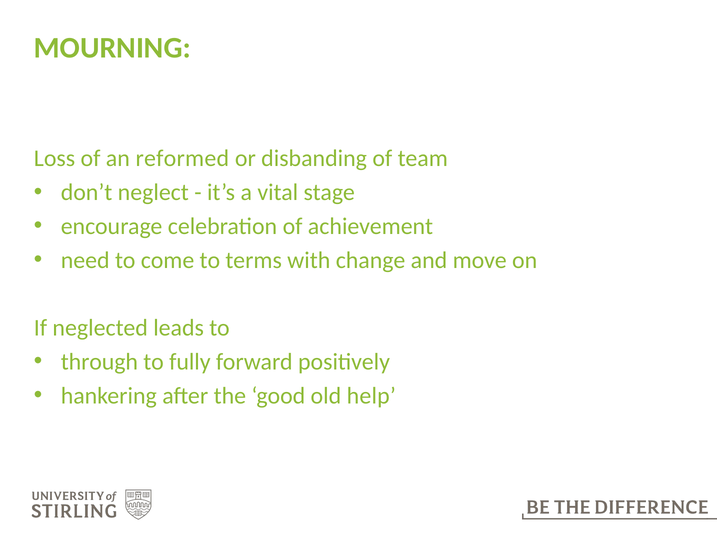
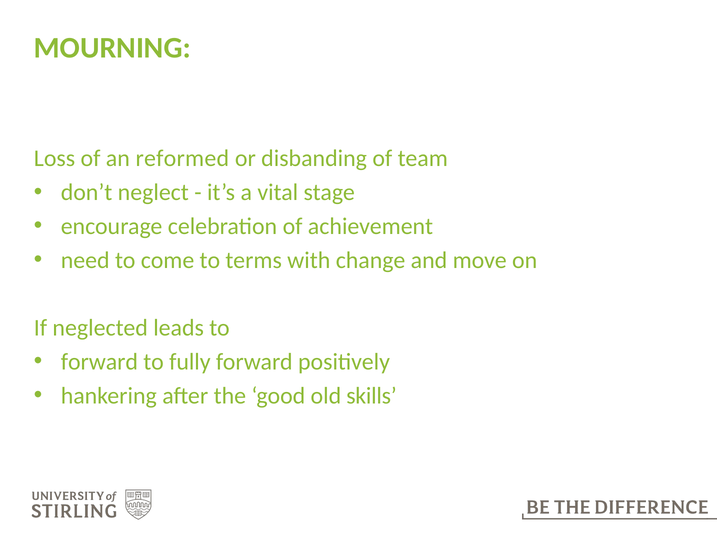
through: through -> forward (99, 362)
help: help -> skills (372, 396)
